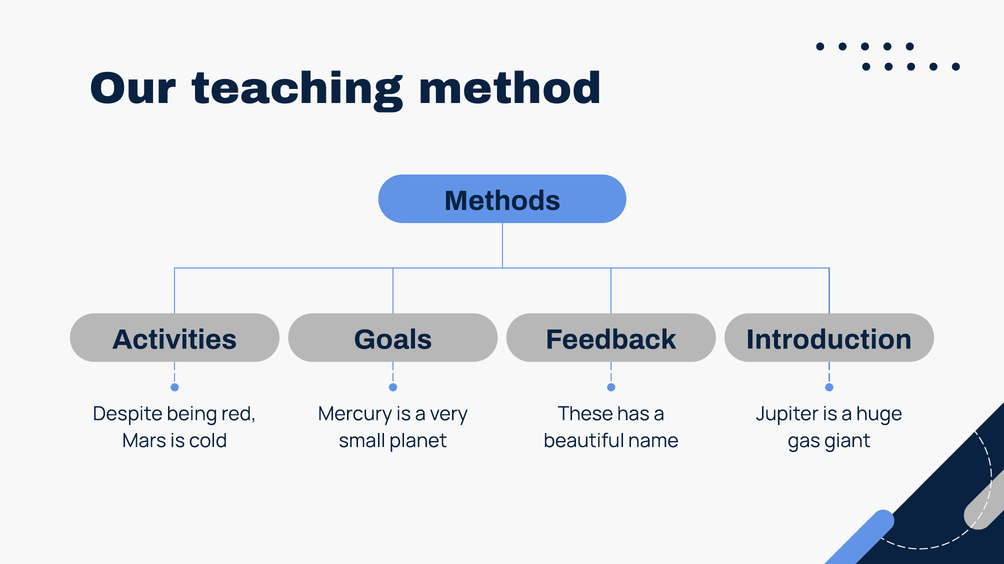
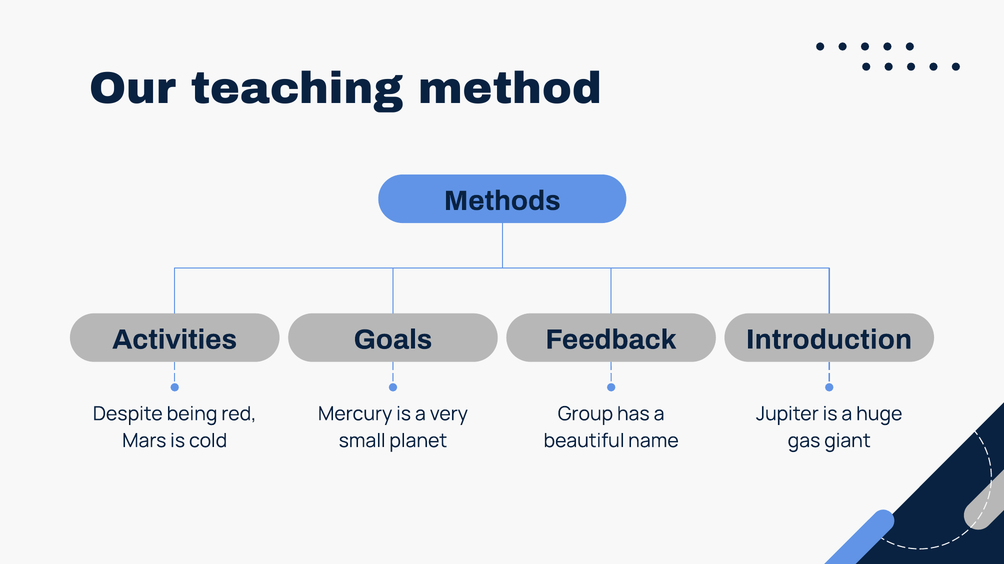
These: These -> Group (585, 414)
